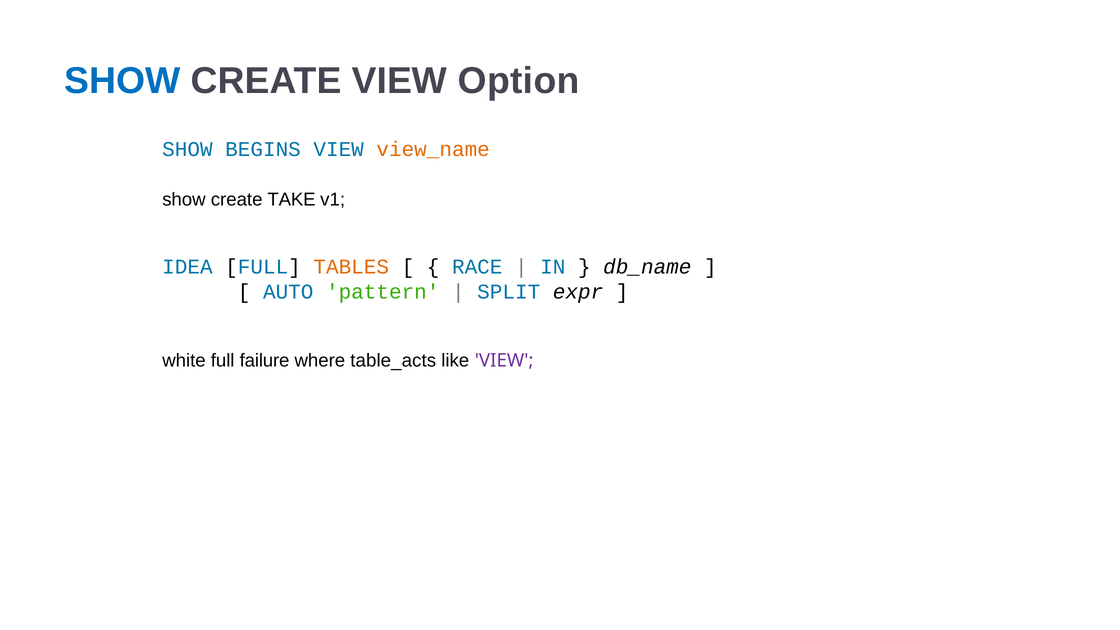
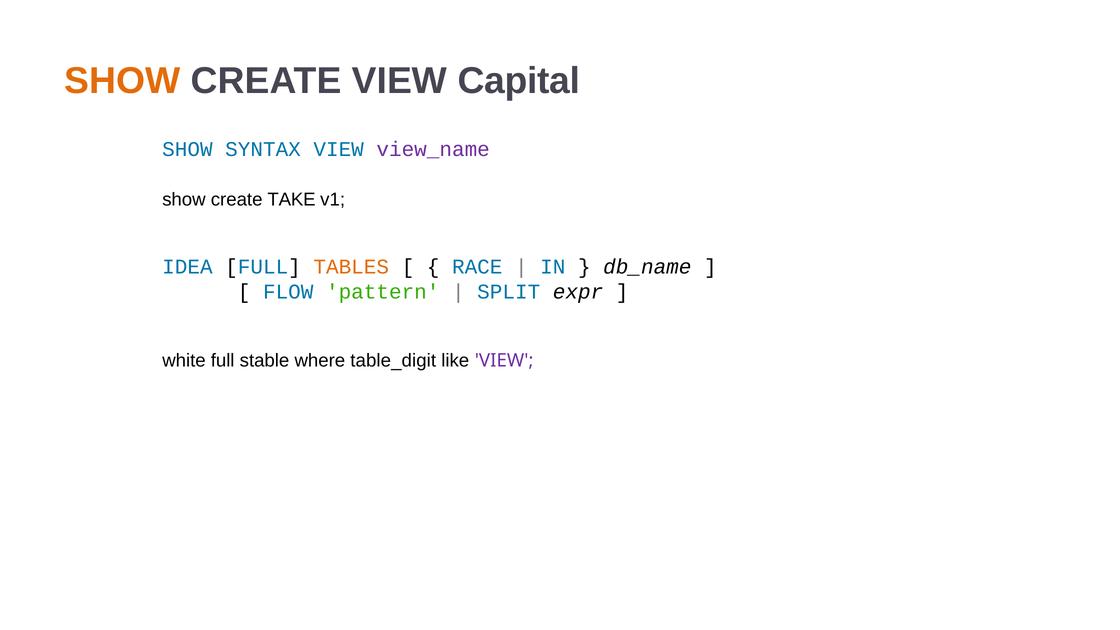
SHOW colour: blue -> orange (122, 81)
Option: Option -> Capital (519, 81)
BEGINS: BEGINS -> SYNTAX (263, 149)
view_name colour: orange -> purple (433, 149)
AUTO: AUTO -> FLOW (288, 292)
failure: failure -> stable (265, 361)
table_acts: table_acts -> table_digit (393, 361)
